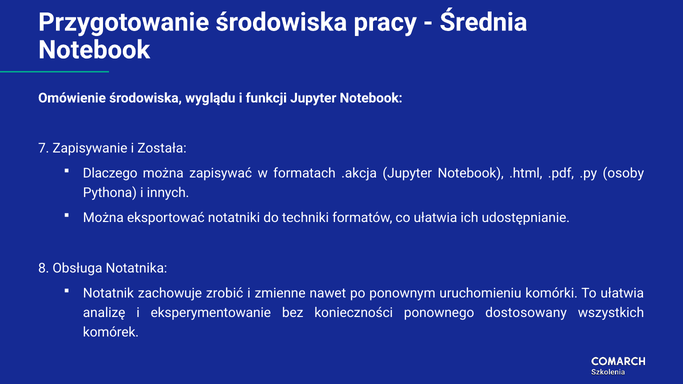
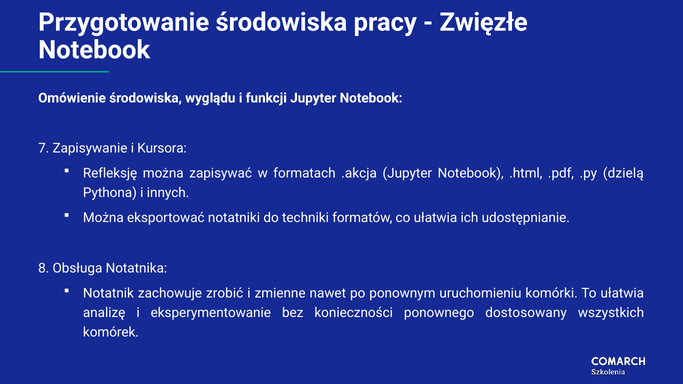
Średnia: Średnia -> Zwięzłe (484, 22)
Została: Została -> Kursora (162, 148)
Dlaczego: Dlaczego -> Refleksję (110, 173)
osoby: osoby -> dzielą (623, 173)
